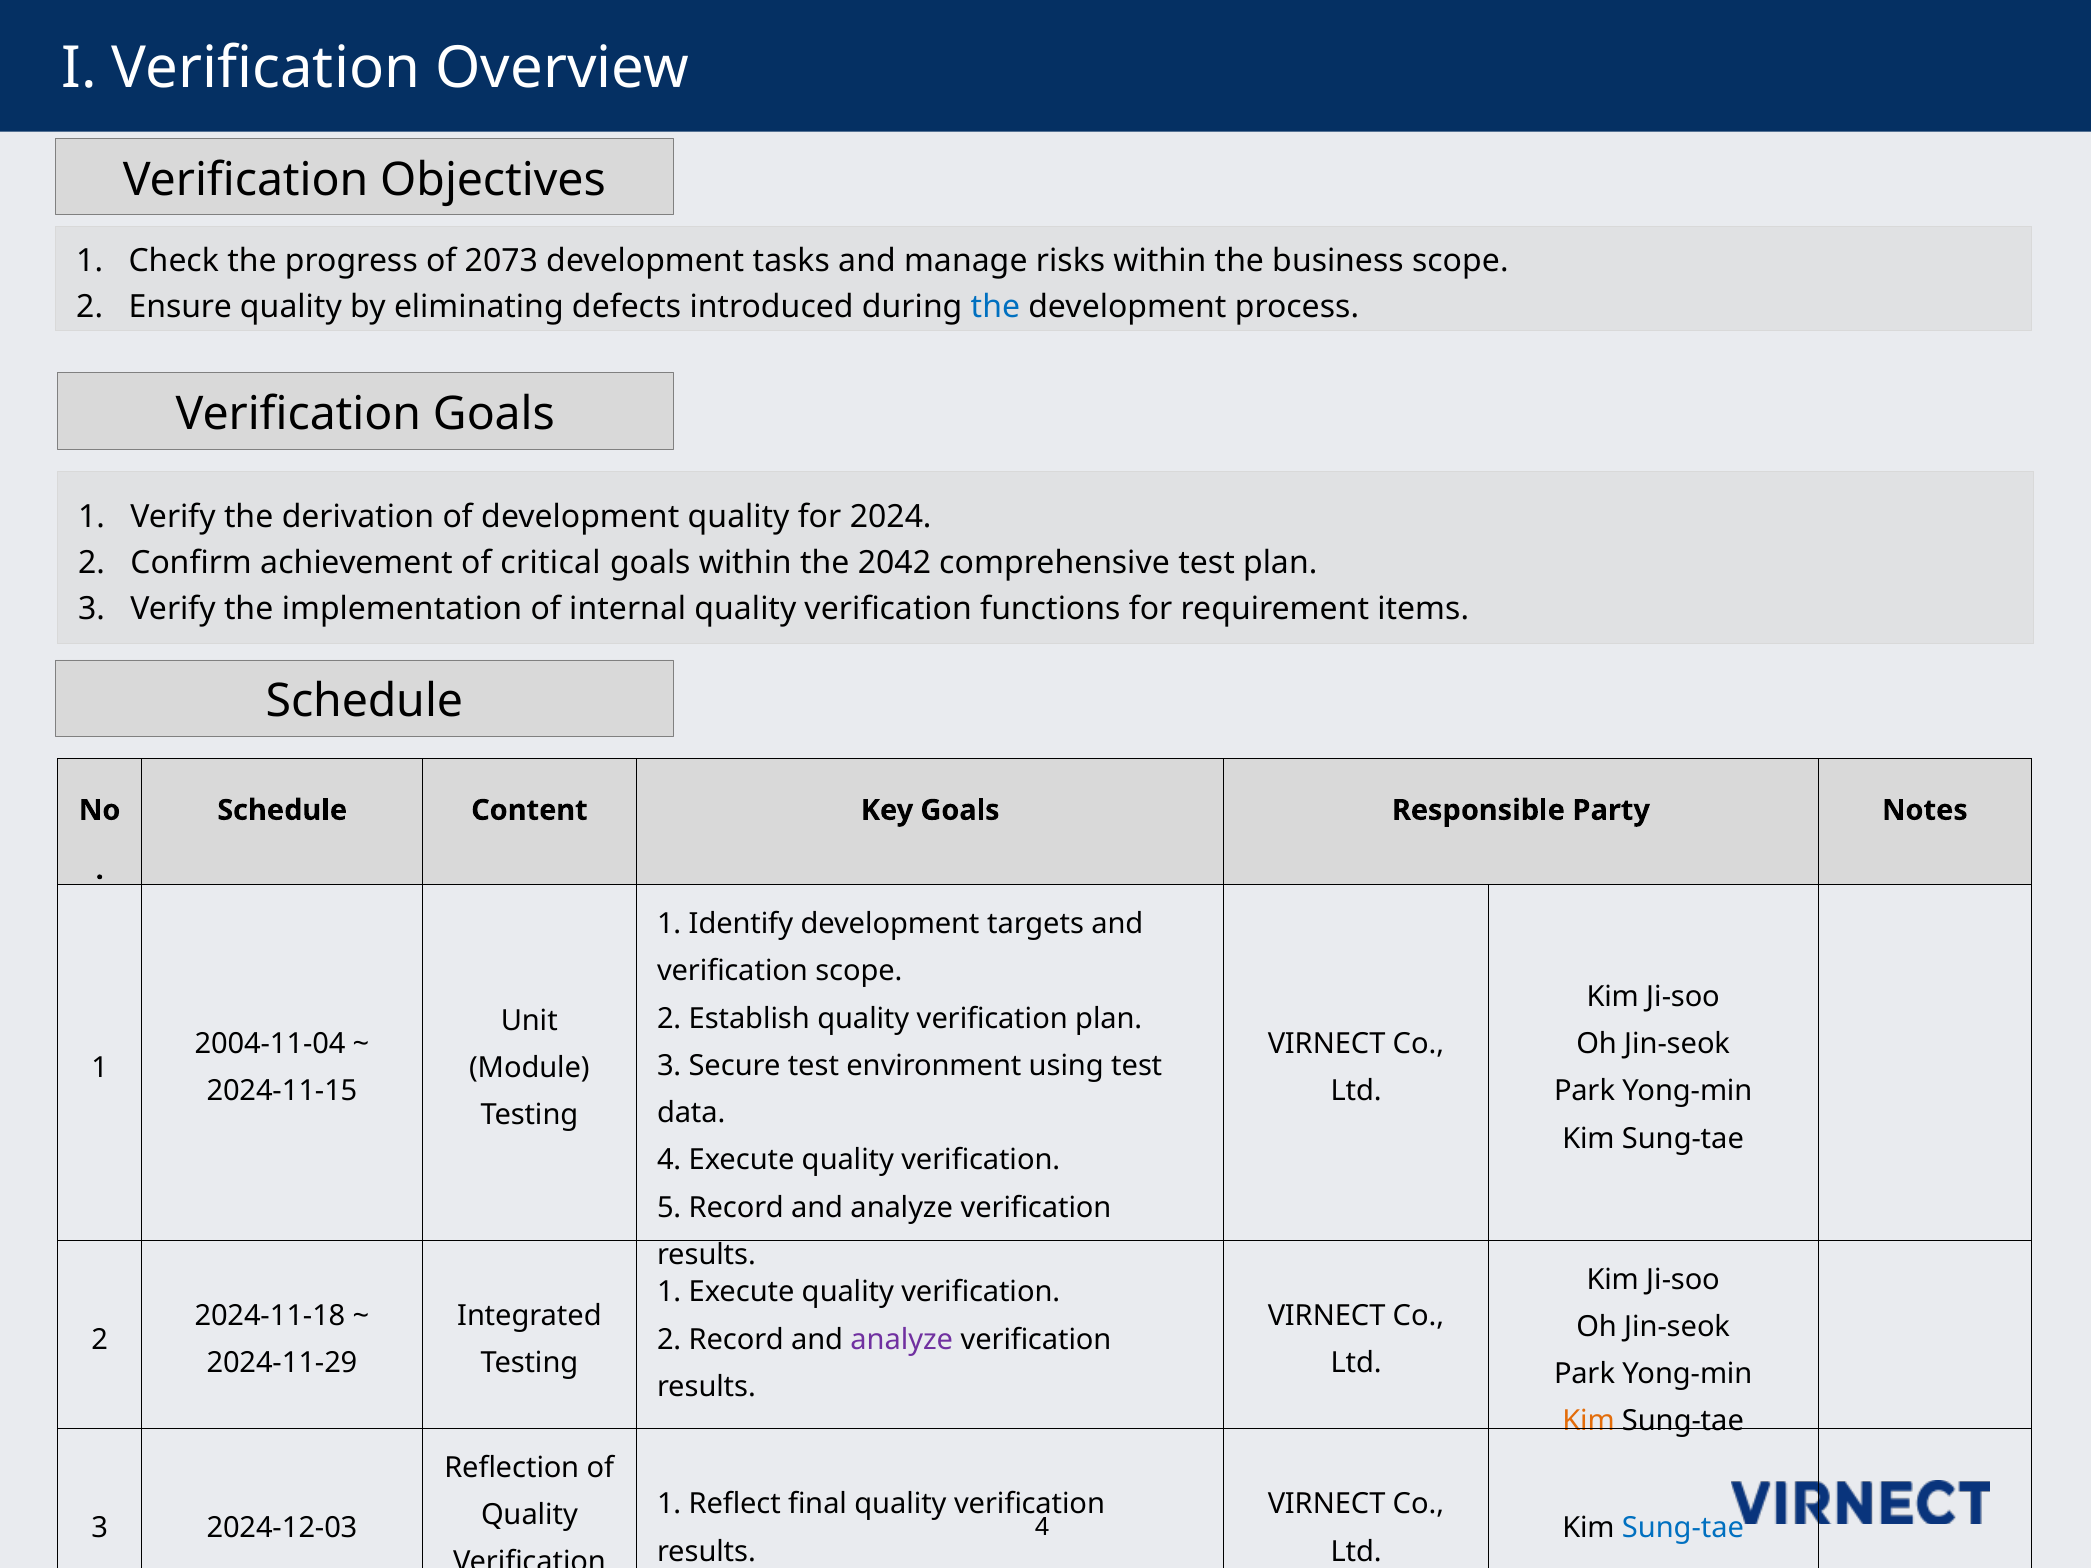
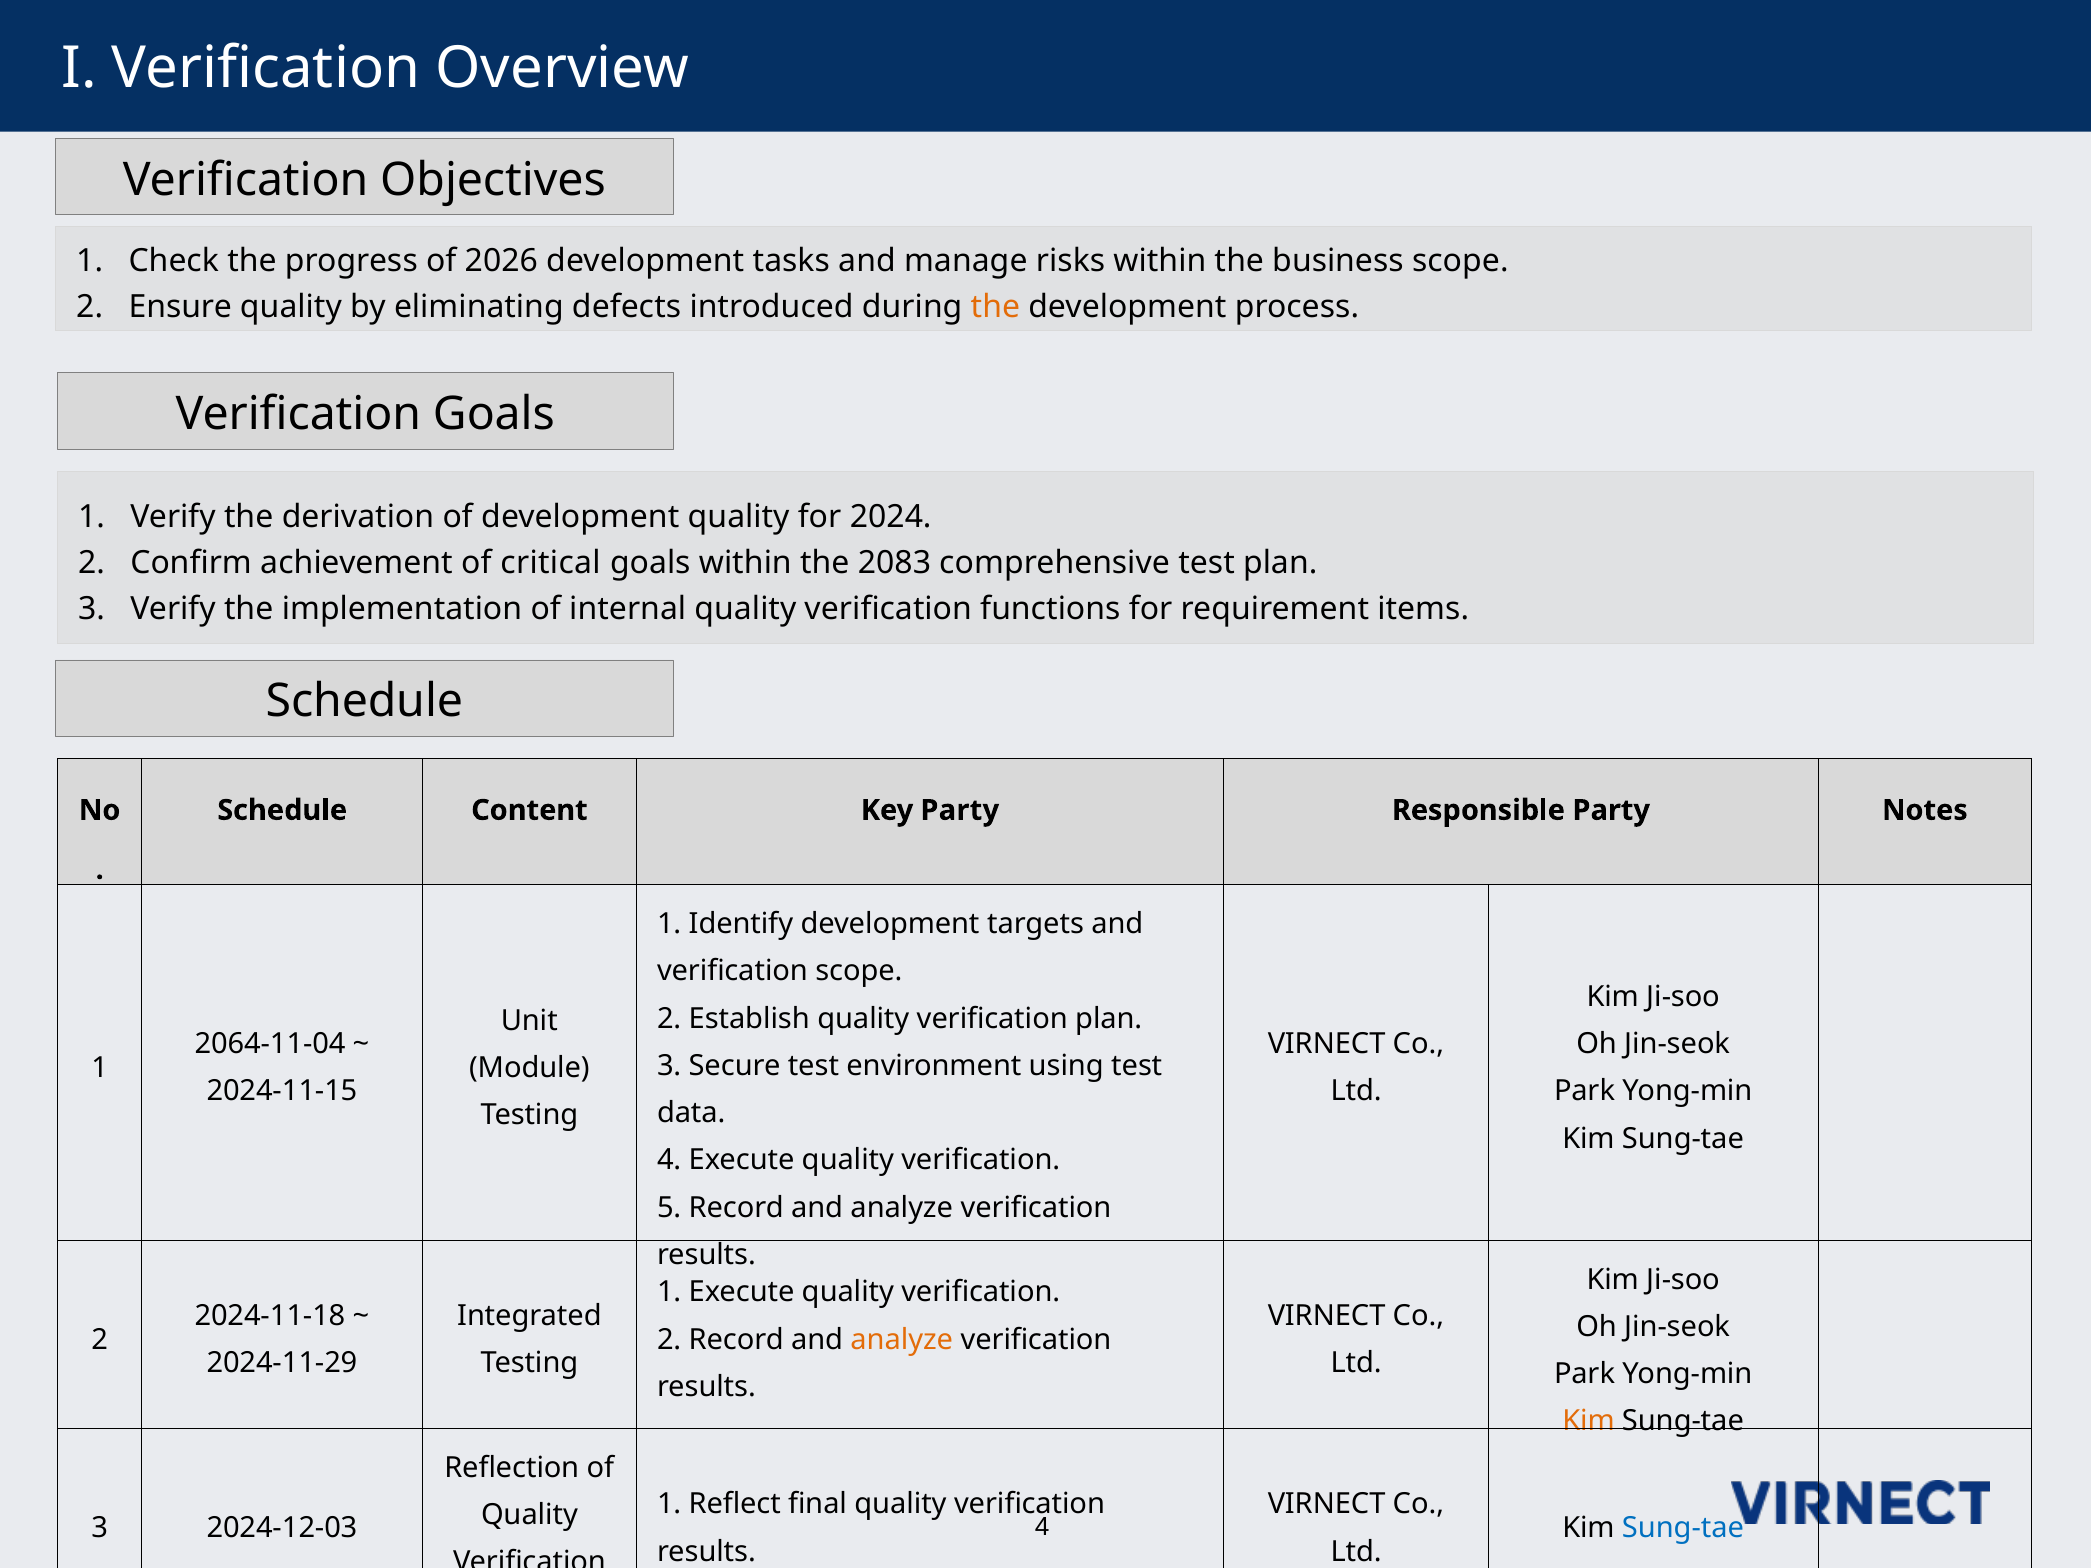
2073: 2073 -> 2026 (501, 261)
the colour: blue -> orange (995, 307)
2042: 2042 -> 2083 (894, 563)
Key Goals: Goals -> Party (960, 810)
2004-11-04: 2004-11-04 -> 2064-11-04 (270, 1044)
analyze colour: purple -> orange (902, 1340)
